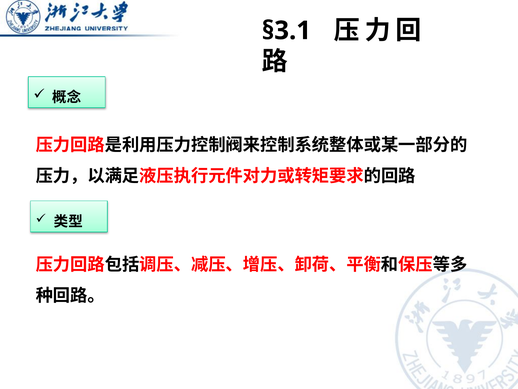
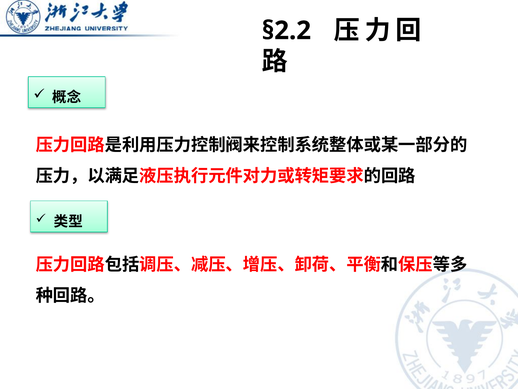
§3.1: §3.1 -> §2.2 (286, 31)
